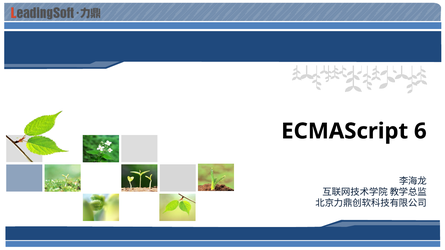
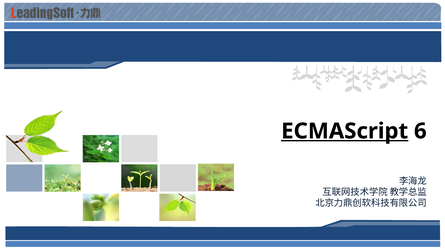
ECMAScript underline: none -> present (345, 131)
